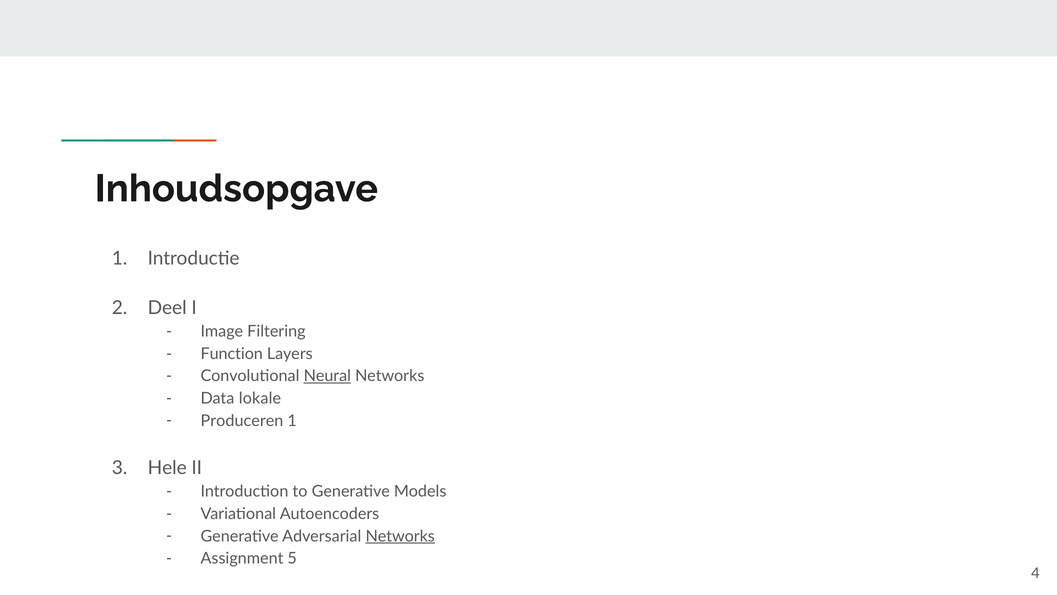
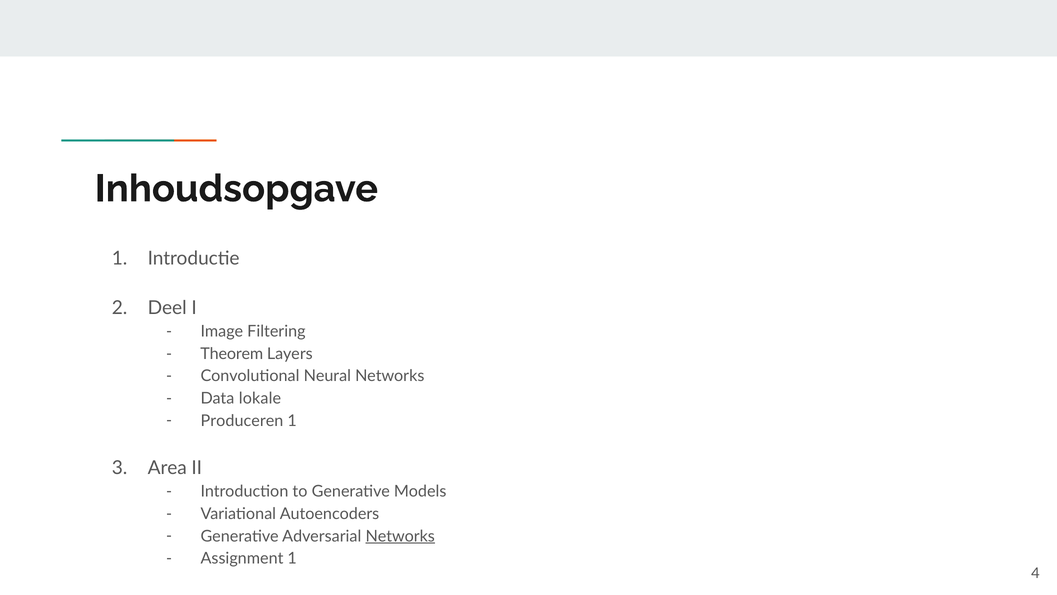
Function: Function -> Theorem (232, 354)
Neural underline: present -> none (327, 376)
Hele: Hele -> Area (167, 467)
Assignment 5: 5 -> 1 (292, 558)
